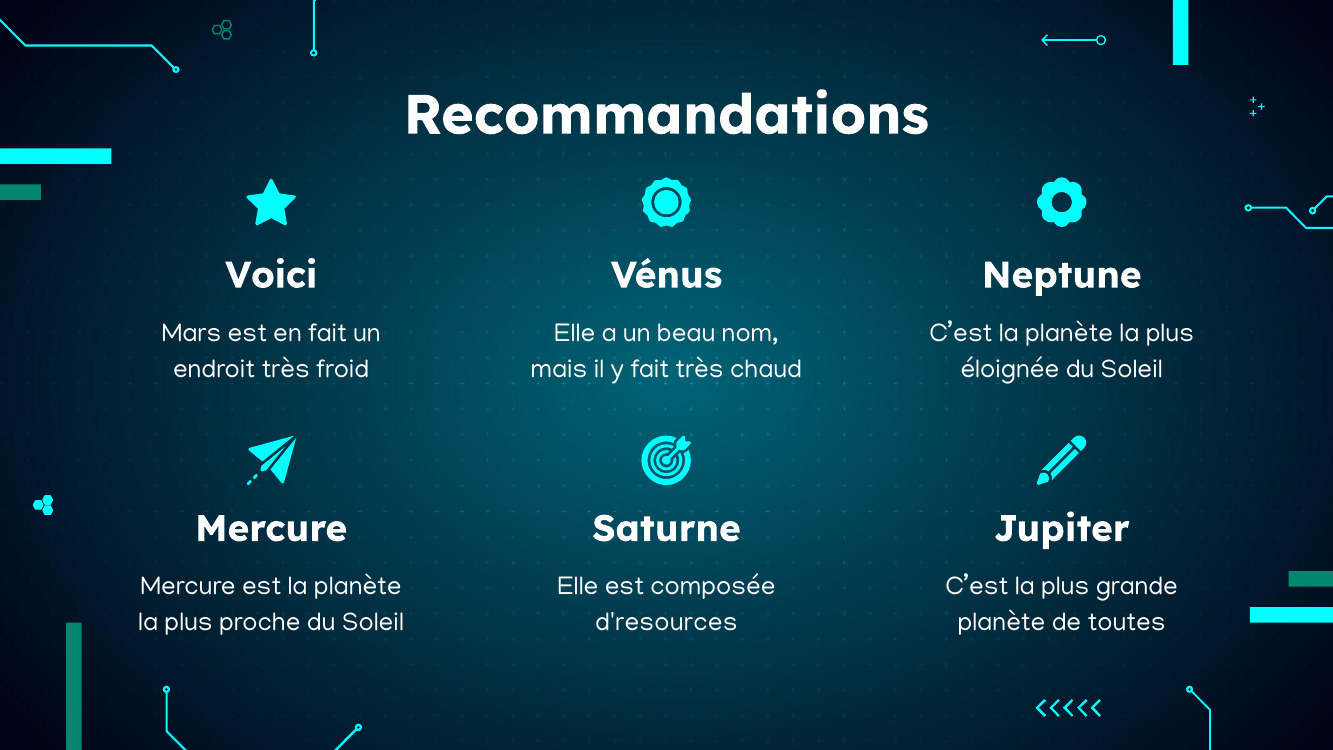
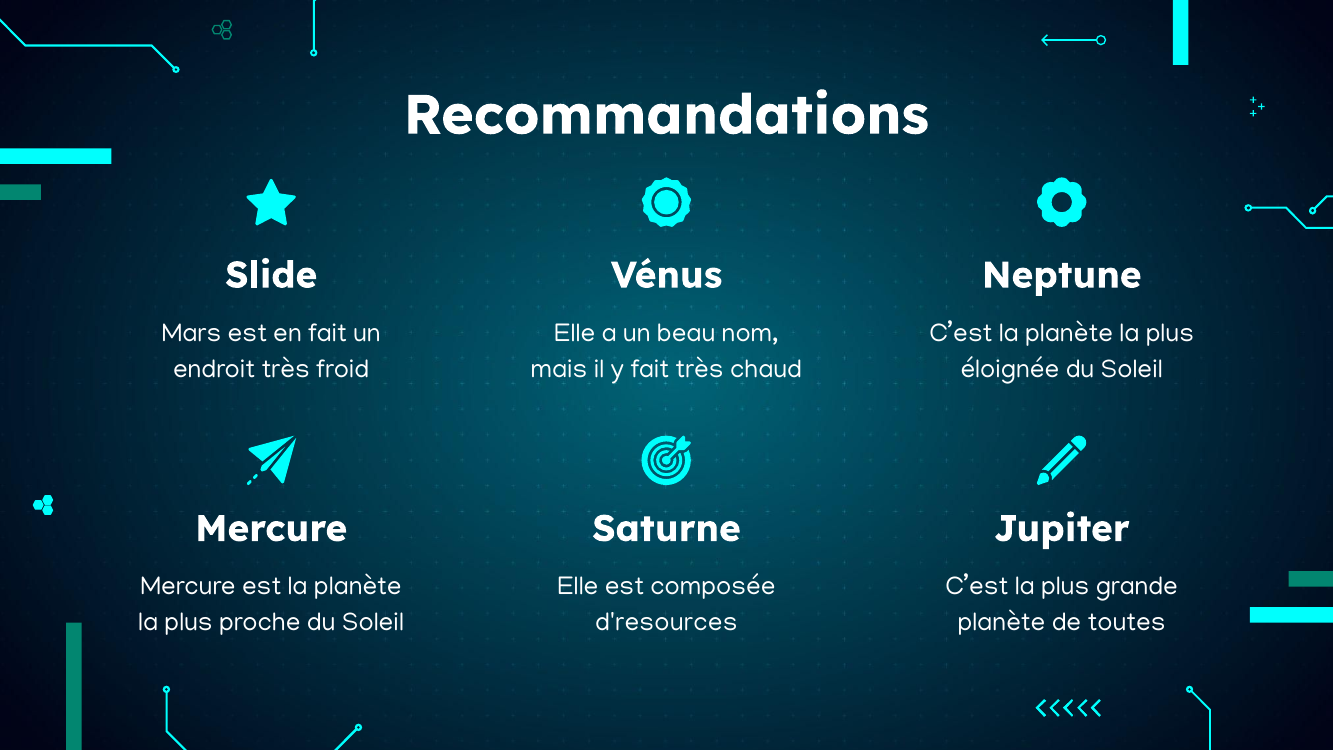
Voici: Voici -> Slide (271, 275)
